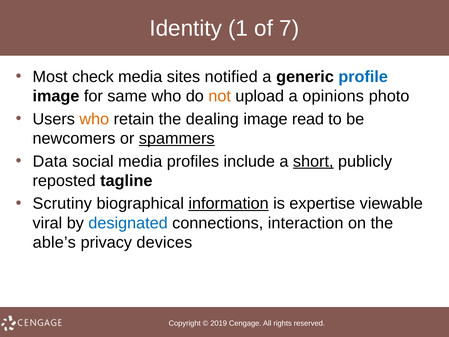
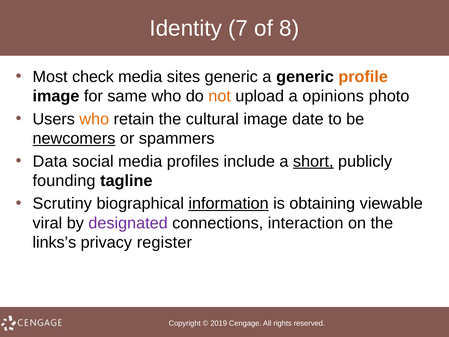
1: 1 -> 7 (238, 28)
7: 7 -> 8 (289, 28)
sites notified: notified -> generic (231, 77)
profile colour: blue -> orange (363, 77)
dealing: dealing -> cultural (212, 119)
read: read -> date (308, 119)
newcomers underline: none -> present (74, 138)
spammers underline: present -> none (177, 138)
reposted: reposted -> founding (64, 181)
expertise: expertise -> obtaining (322, 203)
designated colour: blue -> purple (128, 223)
able’s: able’s -> links’s (54, 242)
devices: devices -> register (164, 242)
